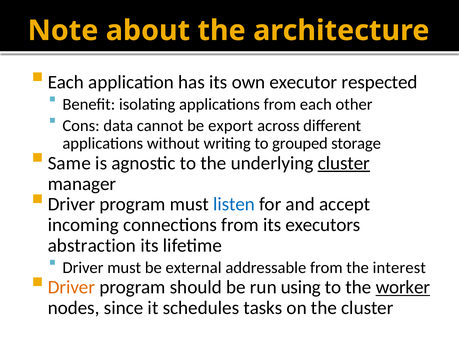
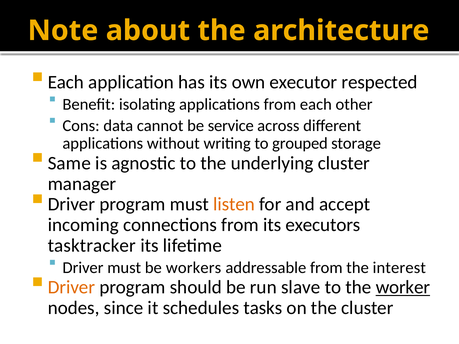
export: export -> service (231, 126)
cluster underline: present -> none (344, 163)
listen colour: blue -> orange (234, 204)
abstraction: abstraction -> tasktracker (92, 246)
external: external -> workers (194, 268)
using: using -> slave (301, 288)
